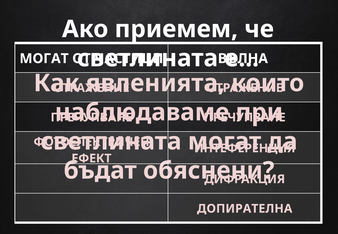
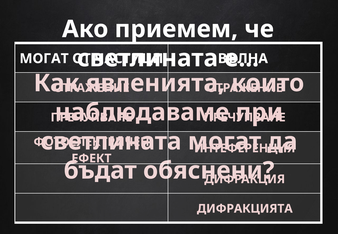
ДОПИРАТЕЛНА: ДОПИРАТЕЛНА -> ДИФРАКЦИЯТА (245, 209)
